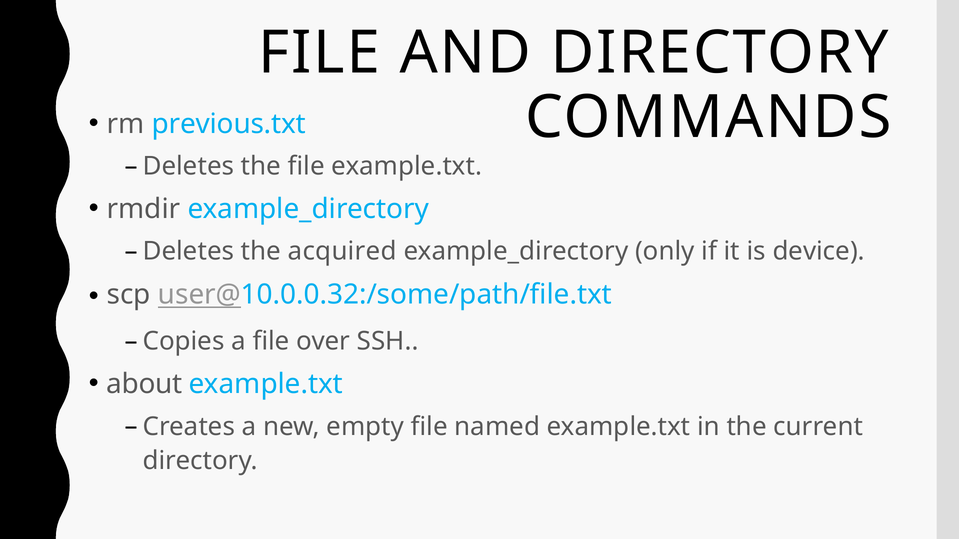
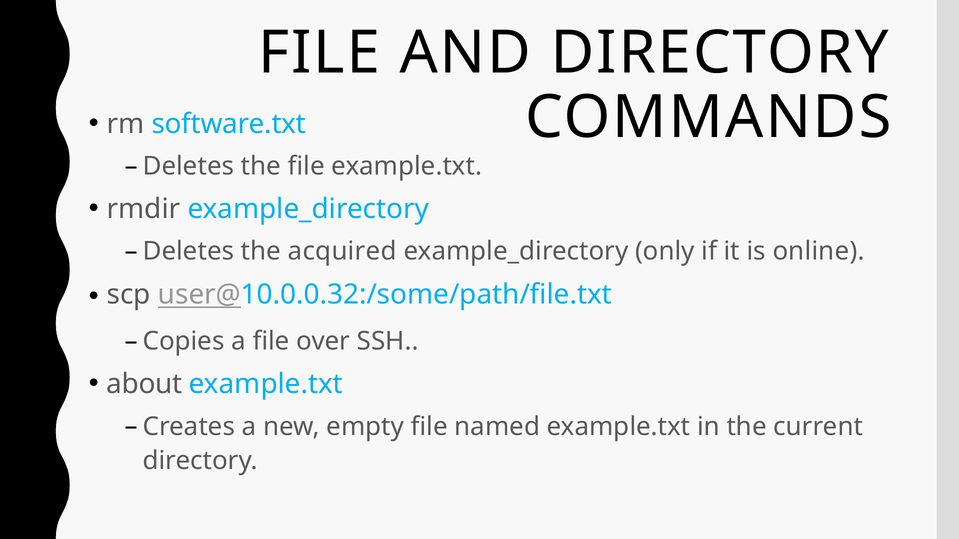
previous.txt: previous.txt -> software.txt (229, 124)
device: device -> online (819, 252)
